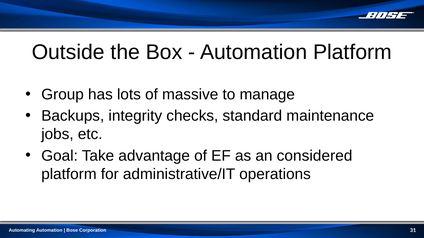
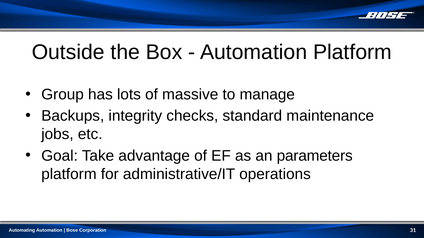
considered: considered -> parameters (315, 156)
